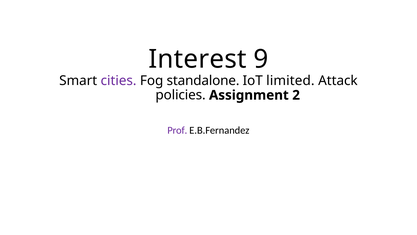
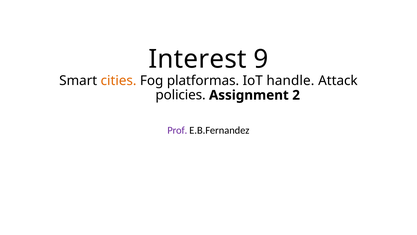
cities colour: purple -> orange (119, 81)
standalone: standalone -> platformas (203, 81)
limited: limited -> handle (290, 81)
